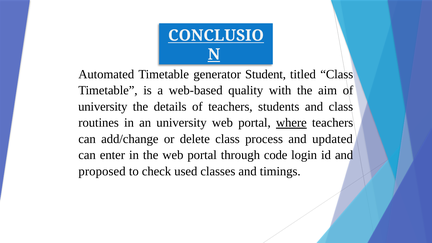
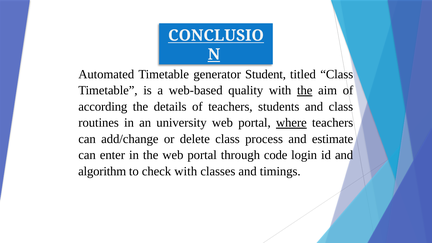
the underline: none -> present (305, 90)
university: university -> according (103, 107)
updated: updated -> estimate (333, 139)
proposed: proposed -> algorithm (102, 171)
check used: used -> with (186, 171)
